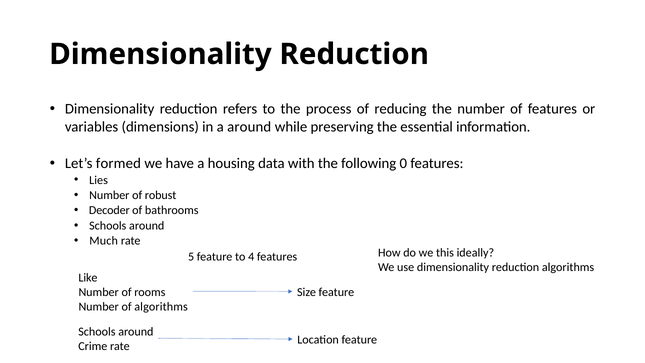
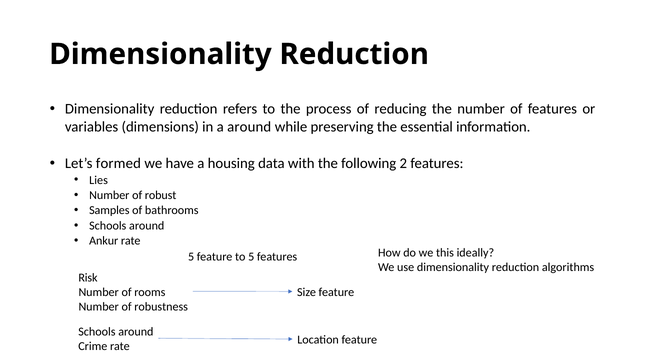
0: 0 -> 2 (403, 163)
Decoder: Decoder -> Samples (109, 210)
Much: Much -> Ankur (104, 241)
to 4: 4 -> 5 (251, 257)
Like: Like -> Risk (88, 278)
of algorithms: algorithms -> robustness (161, 307)
